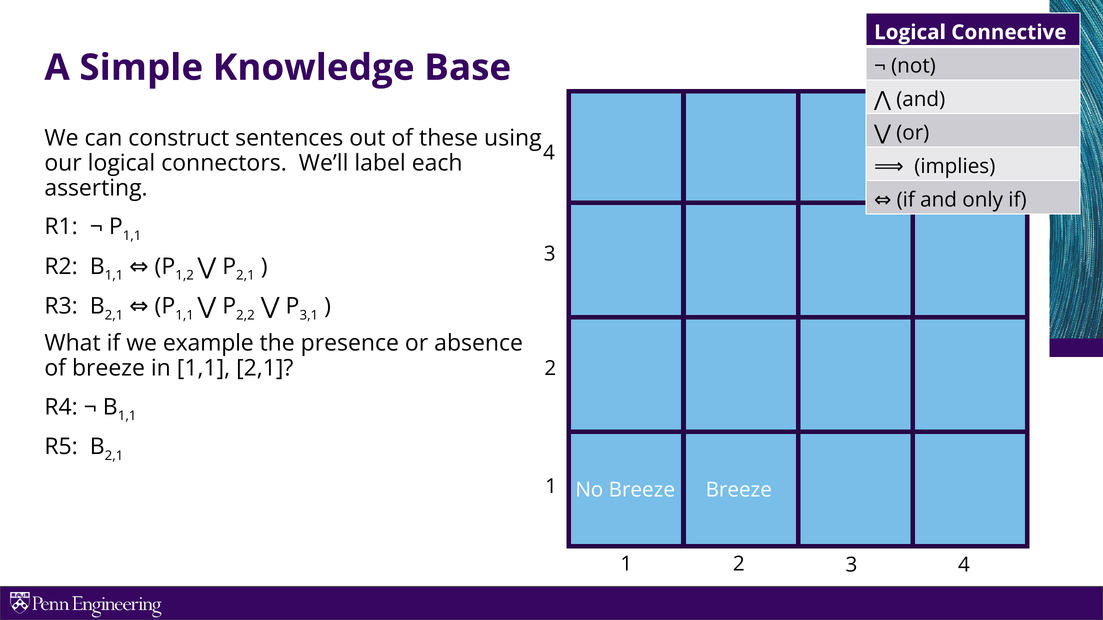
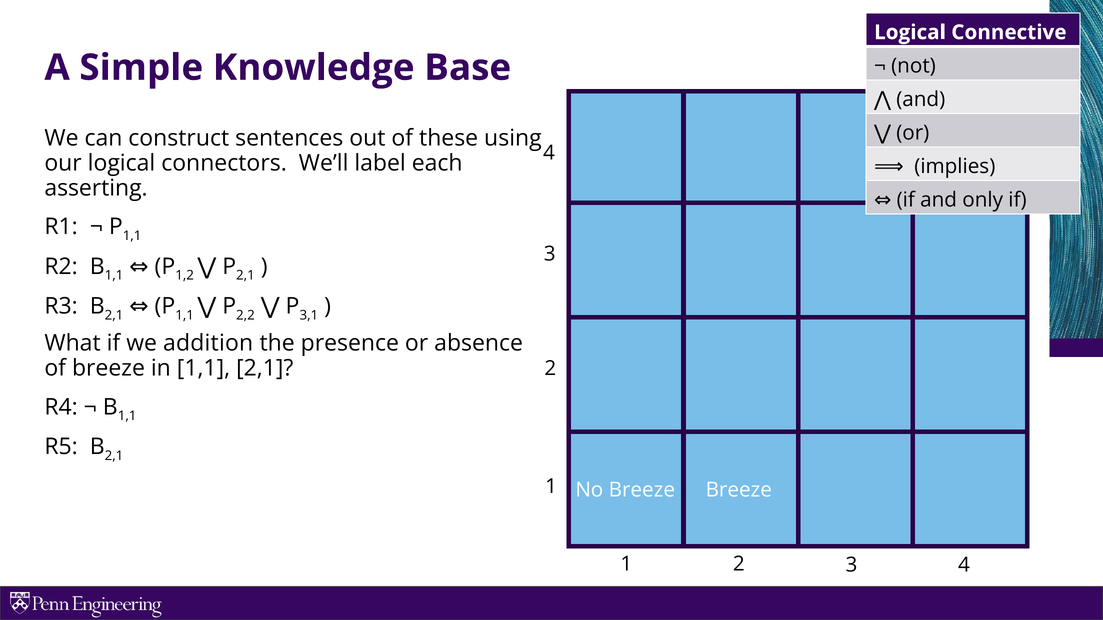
example: example -> addition (208, 344)
